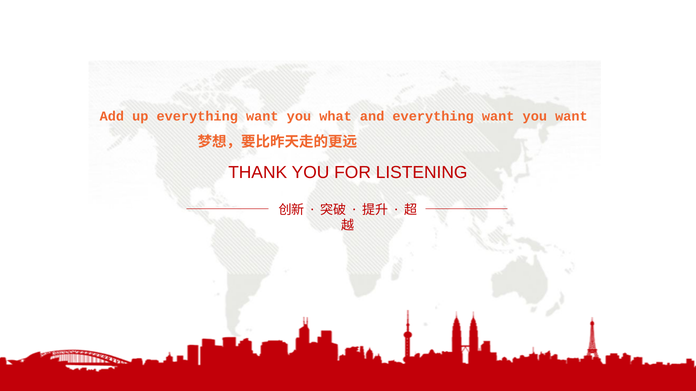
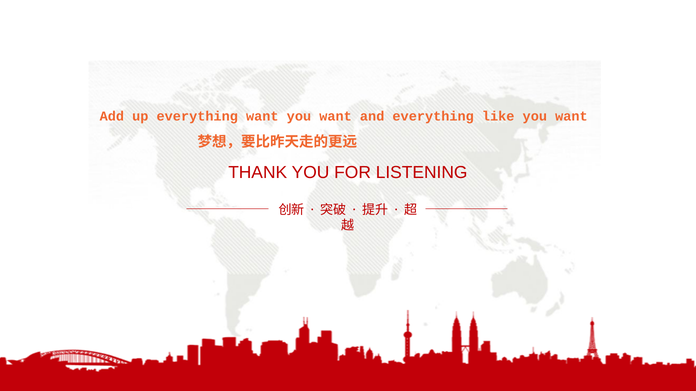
what: what -> want (336, 116)
and everything want: want -> like (498, 116)
